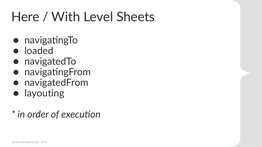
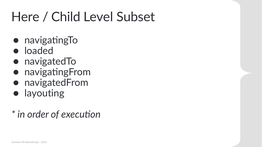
With: With -> Child (66, 17)
Sheets: Sheets -> Subset (136, 17)
